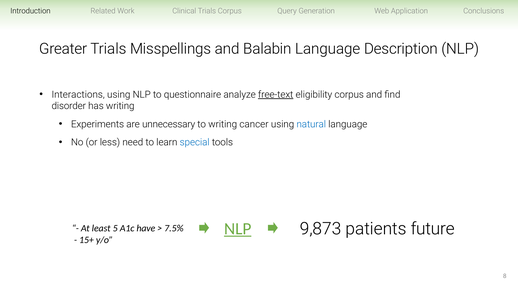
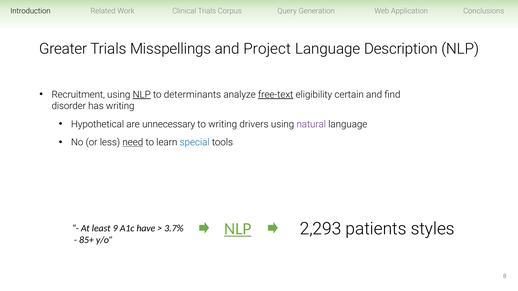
Balabin: Balabin -> Project (267, 49)
Interactions: Interactions -> Recruitment (78, 95)
NLP underline: none -> present (142, 95)
questionnaire: questionnaire -> determinants (192, 95)
eligibility corpus: corpus -> certain (349, 95)
Experiments: Experiments -> Hypothetical (98, 124)
cancer: cancer -> drivers (254, 124)
natural colour: blue -> purple (311, 124)
need underline: none -> present (133, 143)
9,873: 9,873 -> 2,293 (321, 229)
future: future -> styles (433, 229)
5: 5 -> 9 (115, 229)
7.5%: 7.5% -> 3.7% (174, 229)
15+: 15+ -> 85+ (86, 240)
